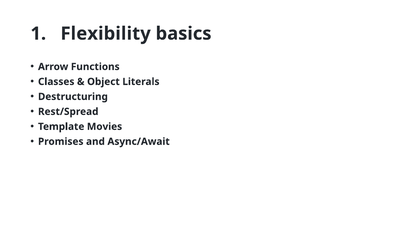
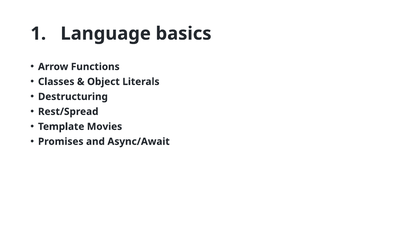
Flexibility: Flexibility -> Language (106, 34)
